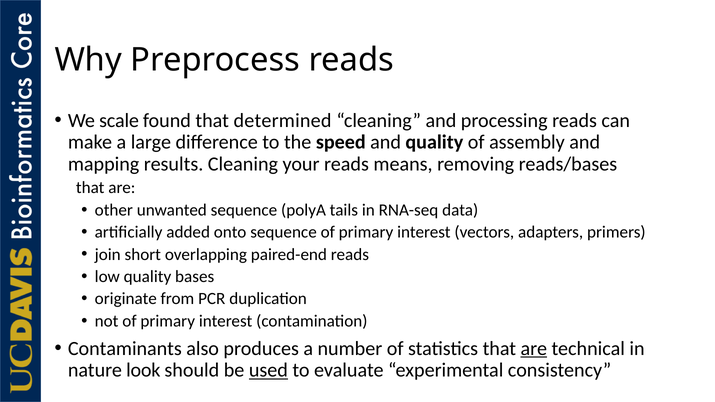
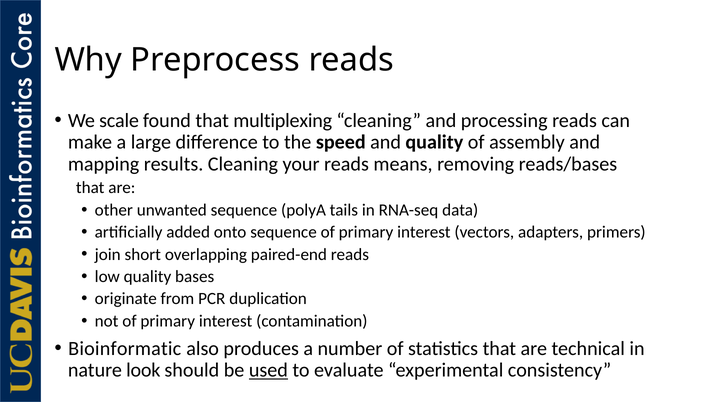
determined: determined -> multiplexing (283, 120)
Contaminants: Contaminants -> Bioinformatic (125, 349)
are underline: present -> none (534, 349)
